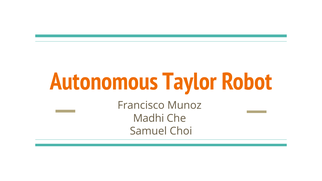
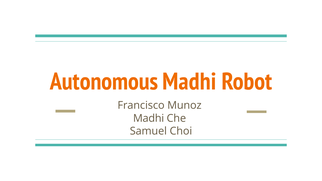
Autonomous Taylor: Taylor -> Madhi (189, 82)
